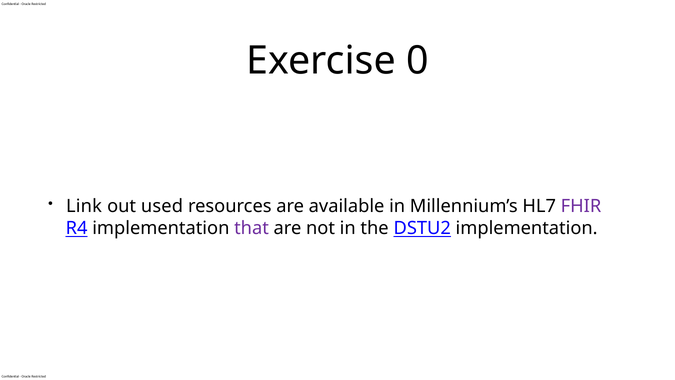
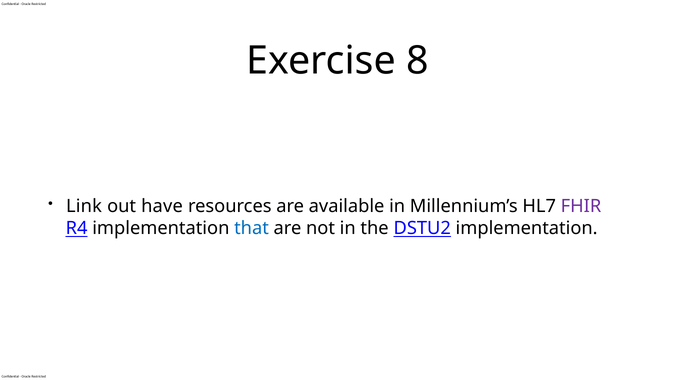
0: 0 -> 8 (417, 61)
used: used -> have (162, 206)
that colour: purple -> blue (252, 228)
